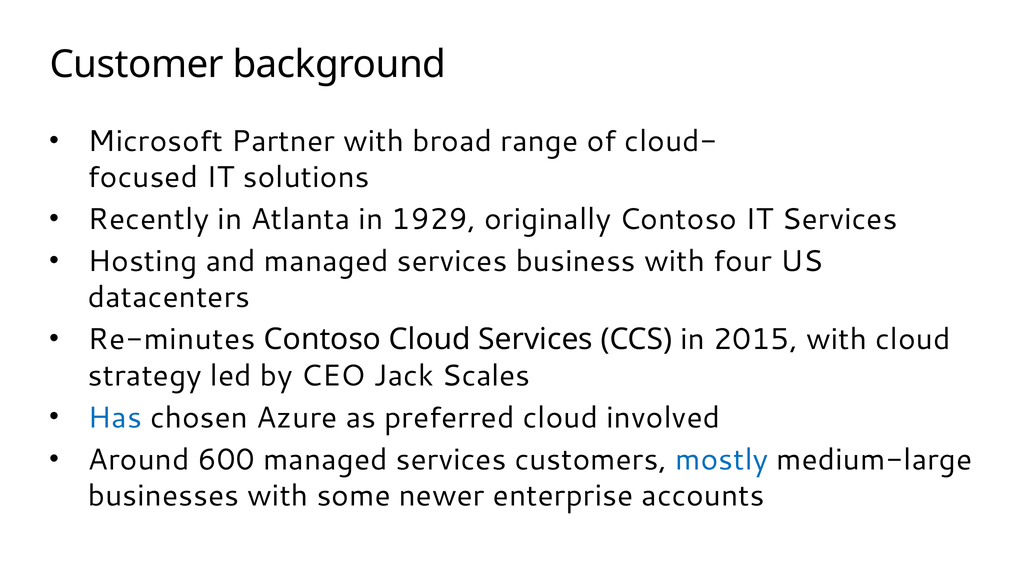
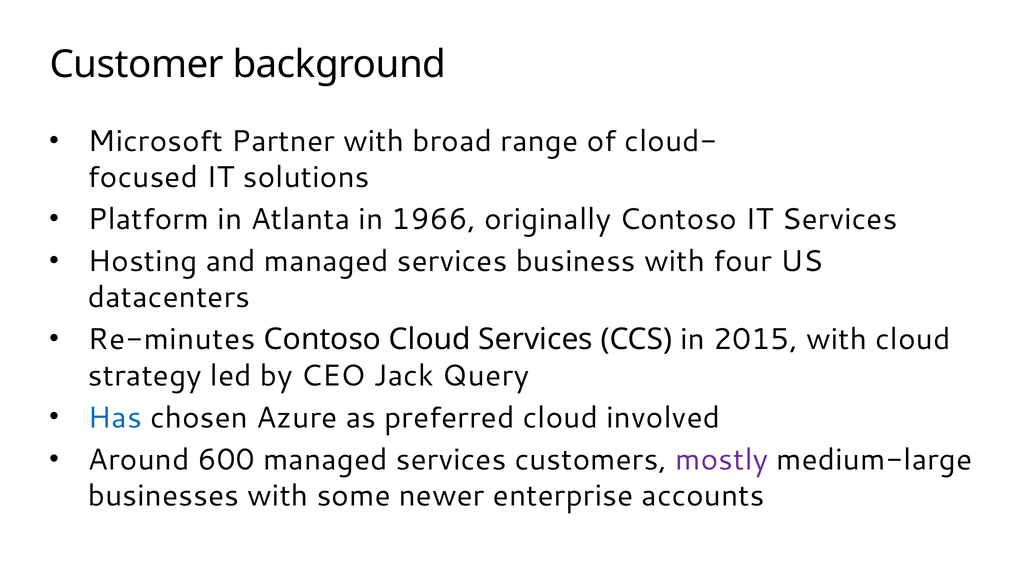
Recently: Recently -> Platform (149, 220)
1929: 1929 -> 1966 (434, 220)
Scales: Scales -> Query (486, 376)
mostly colour: blue -> purple (722, 460)
